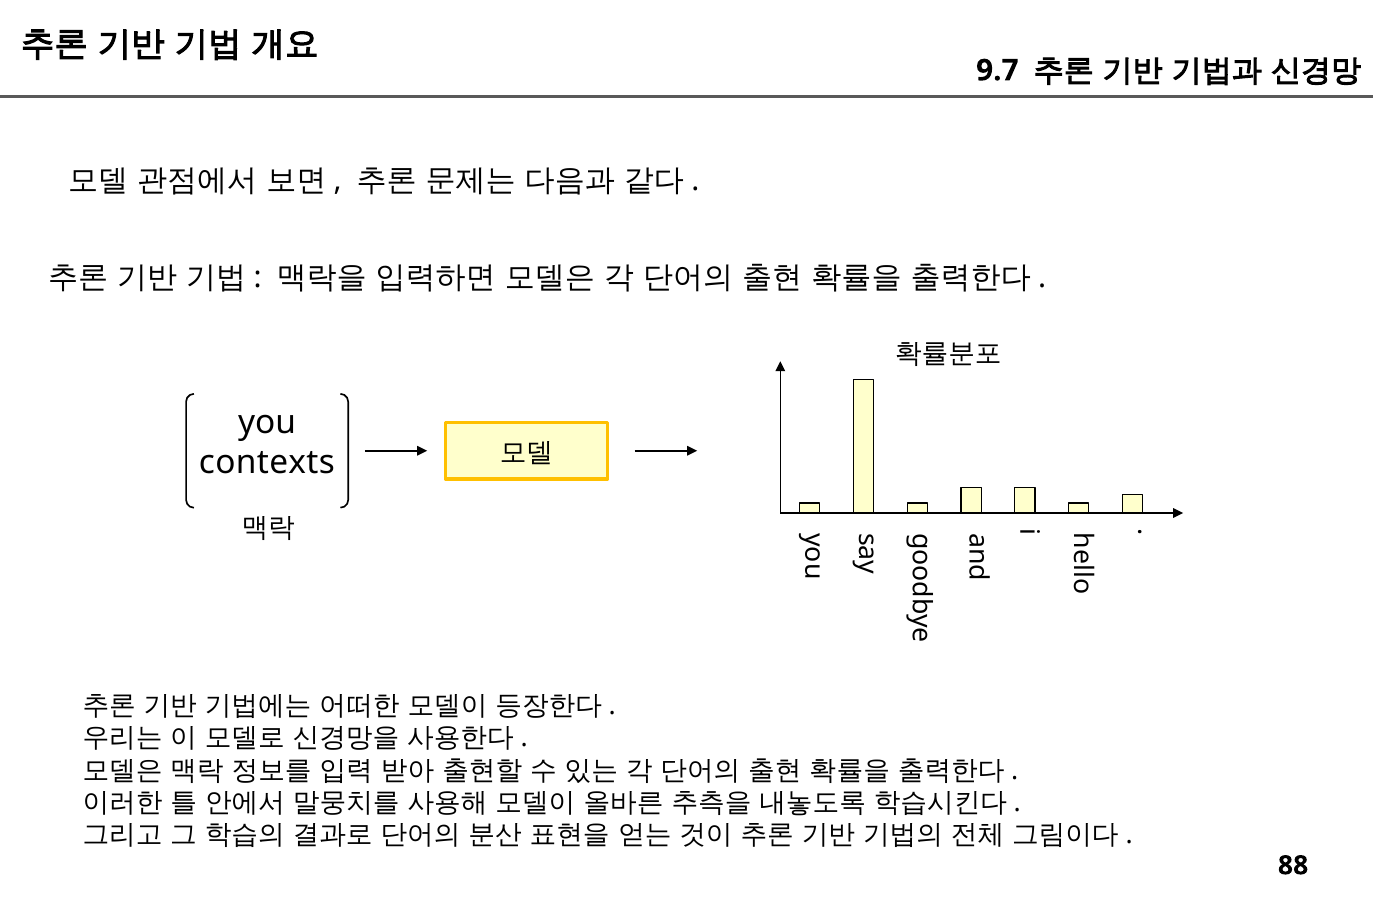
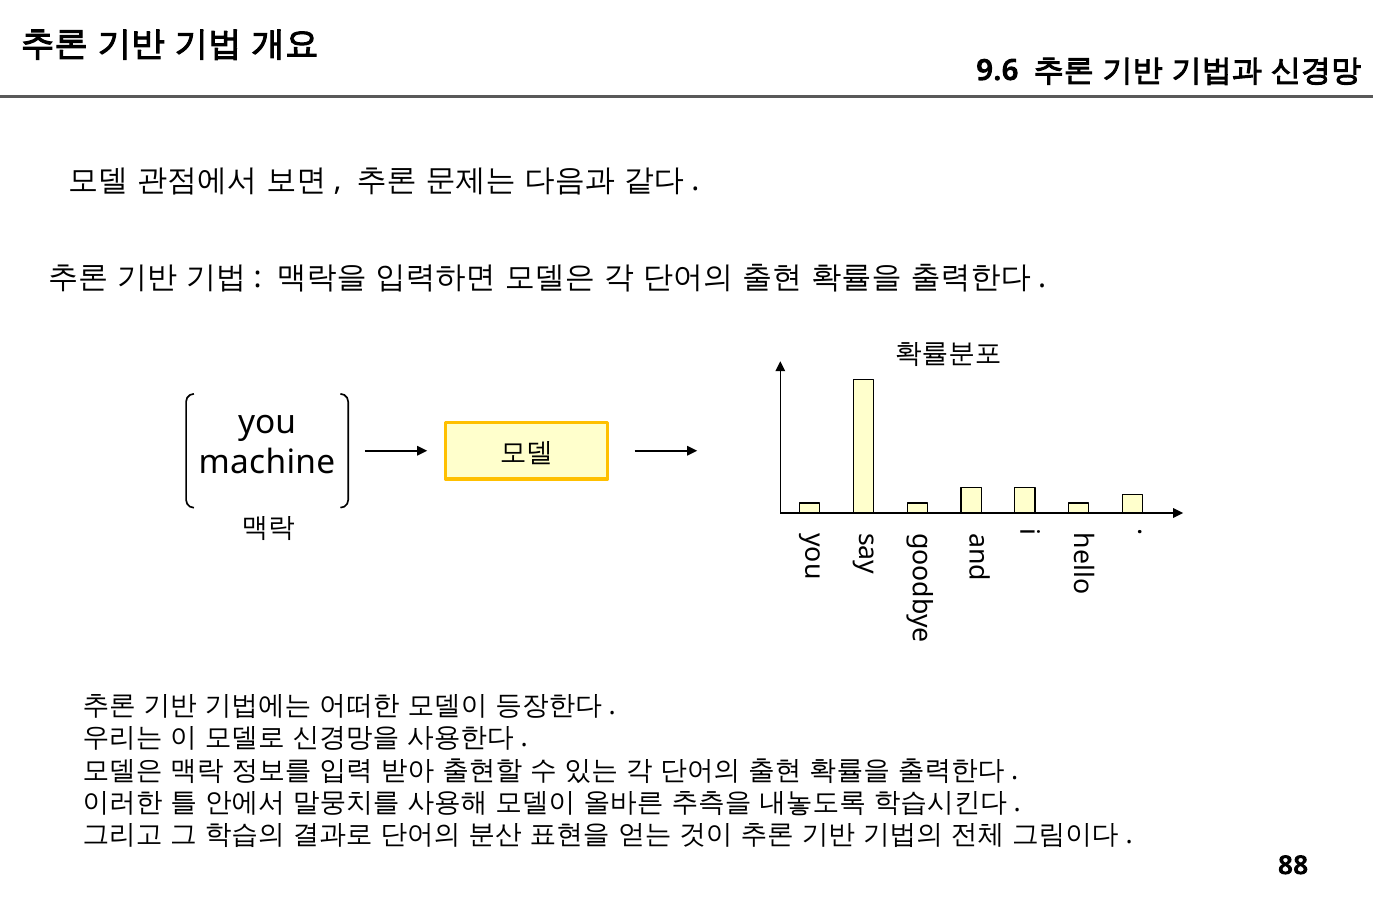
9.7: 9.7 -> 9.6 (997, 70)
contexts: contexts -> machine (267, 463)
